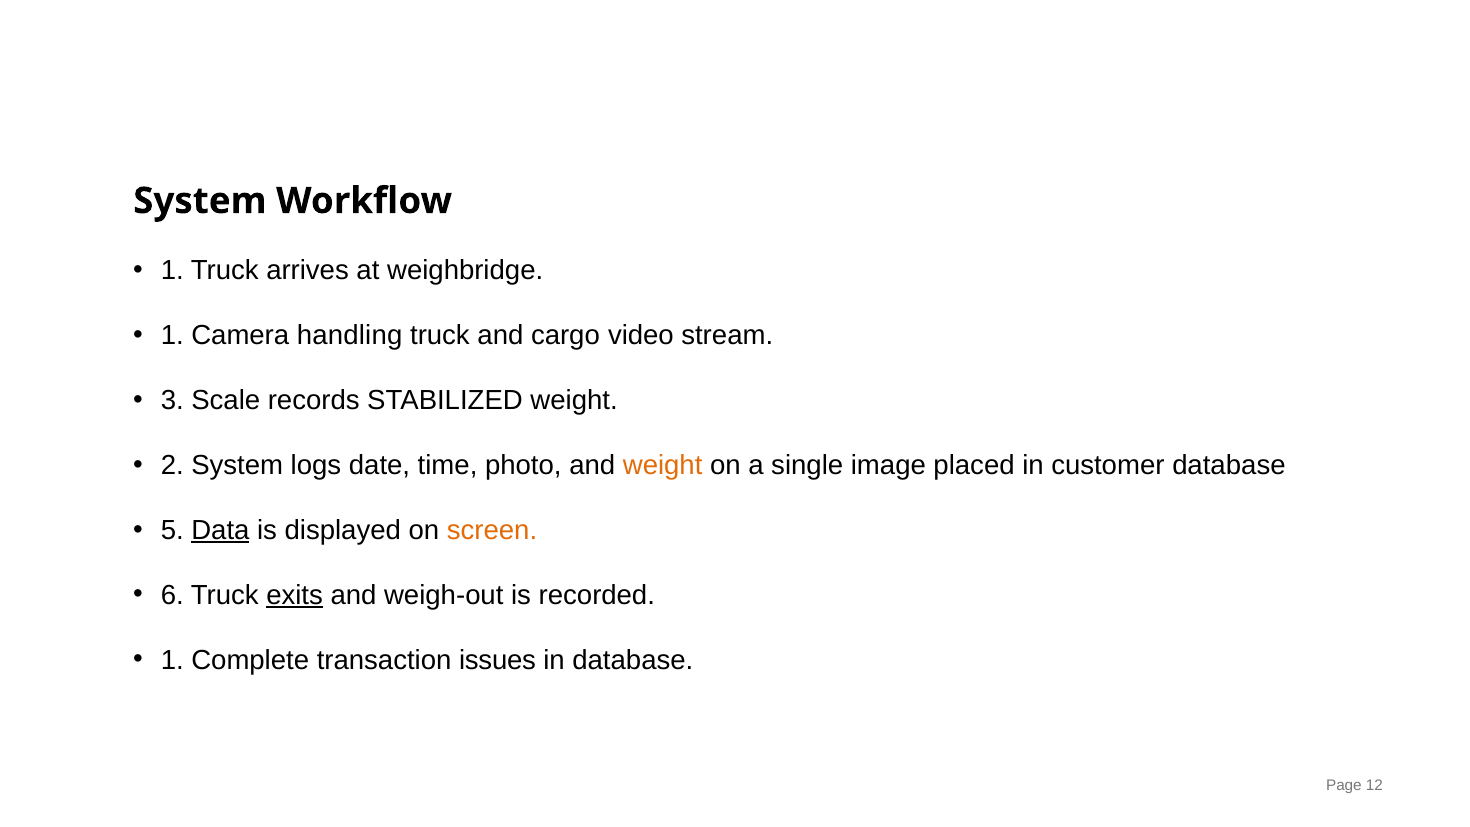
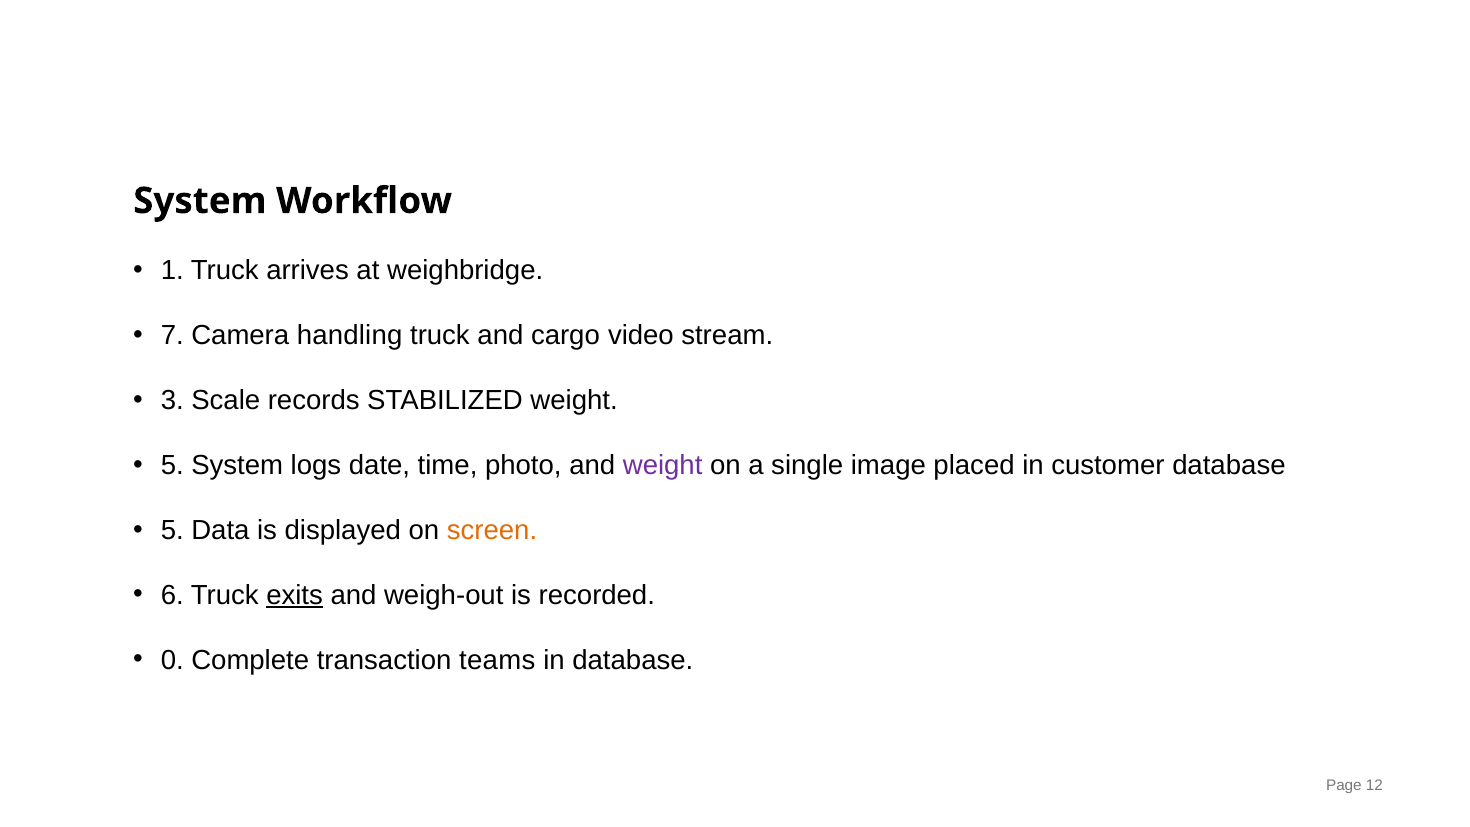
1: 1 -> 7 (172, 336)
2: 2 -> 5 (172, 465)
weight colour: orange -> purple (663, 465)
Data underline: present -> none (220, 530)
1: 1 -> 0 (172, 660)
issues: issues -> teams (497, 660)
